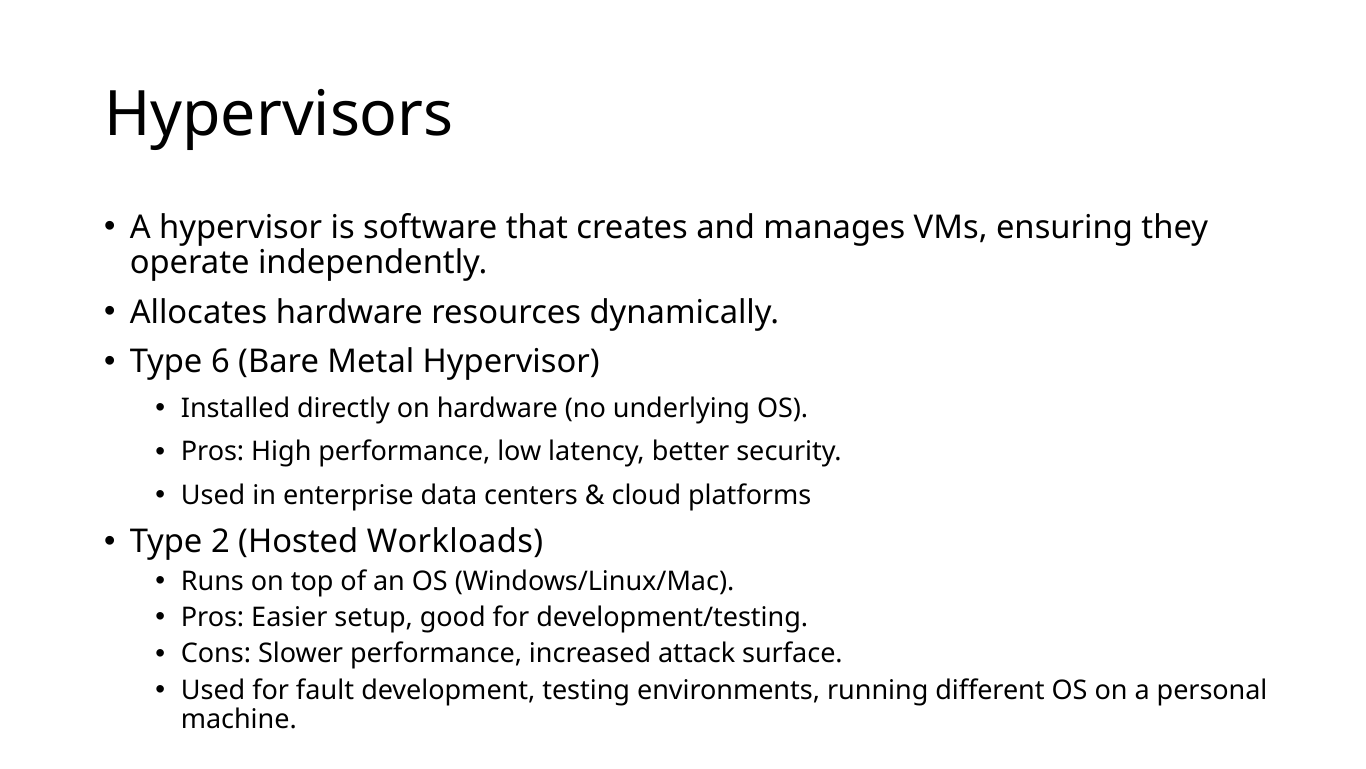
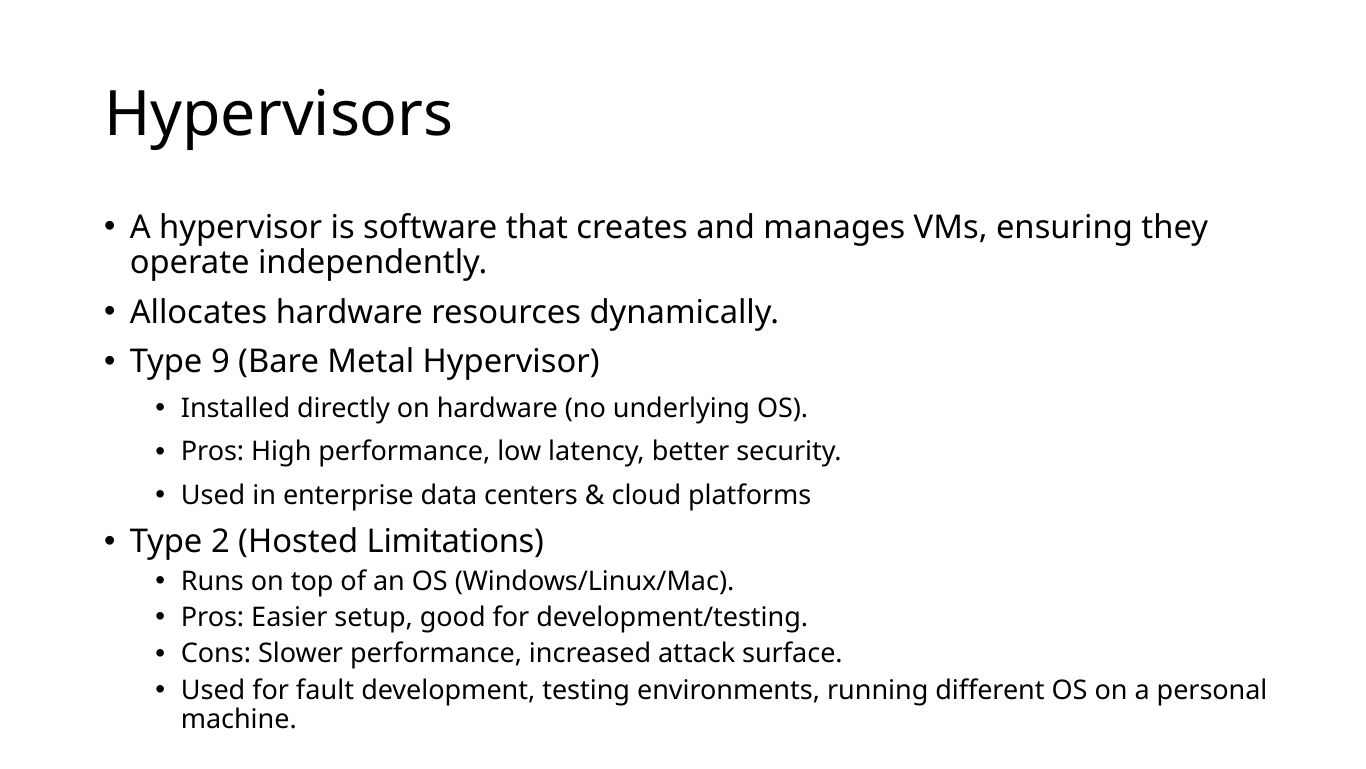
6: 6 -> 9 (220, 362)
Workloads: Workloads -> Limitations (455, 542)
